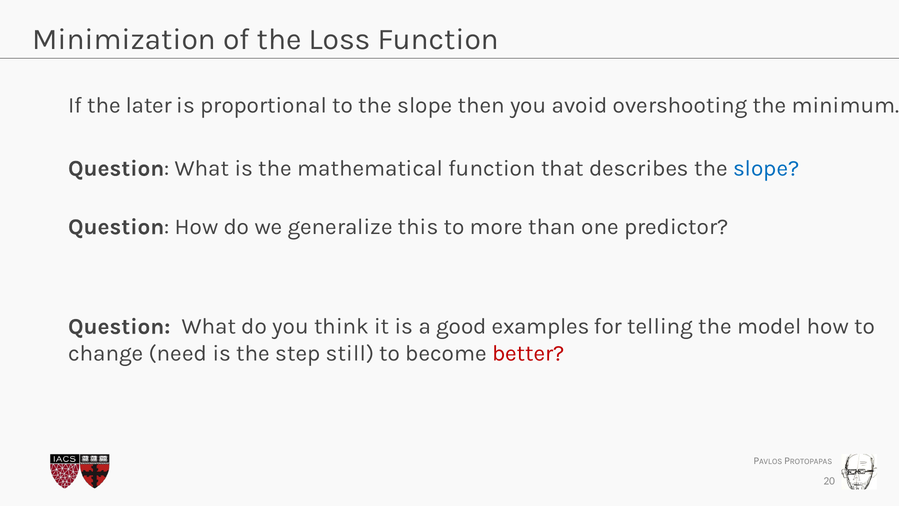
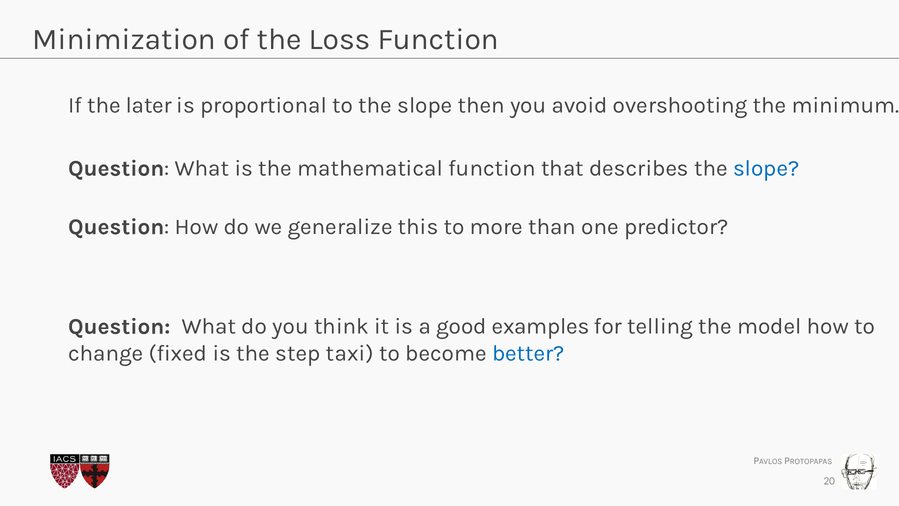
need: need -> fixed (178, 353)
still: still -> taxi (350, 353)
better colour: red -> blue (528, 353)
